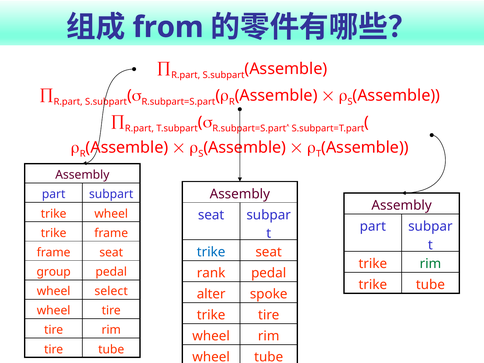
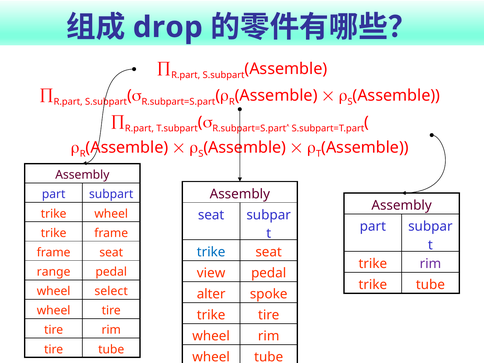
from: from -> drop (168, 27)
rim colour: green -> purple (430, 264)
group: group -> range (54, 272)
rank: rank -> view (211, 273)
